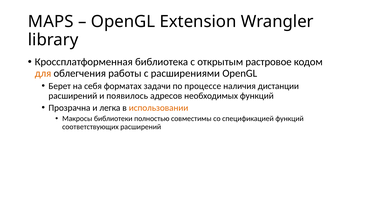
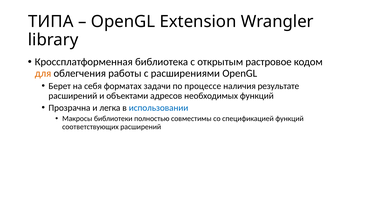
MAPS: MAPS -> ТИПА (51, 22)
дистанции: дистанции -> результате (278, 86)
появилось: появилось -> объектами (127, 96)
использовании colour: orange -> blue (159, 108)
